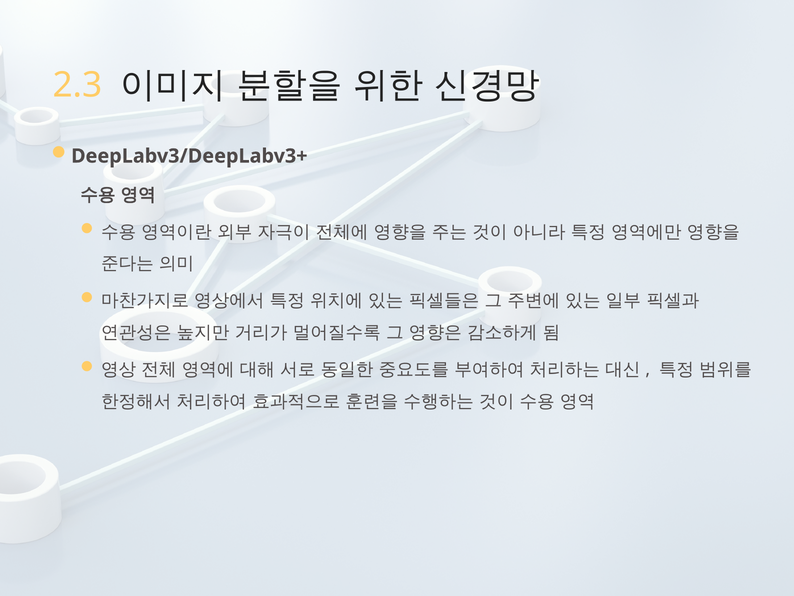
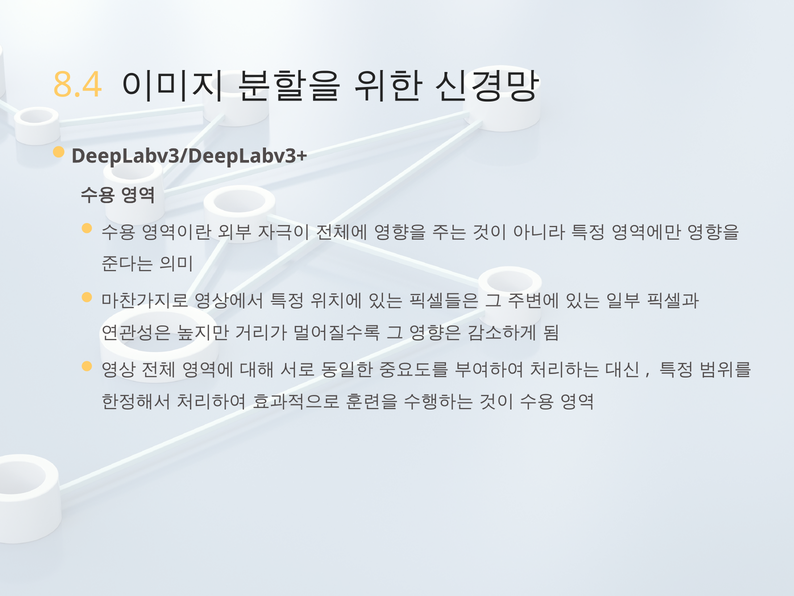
2.3: 2.3 -> 8.4 (78, 85)
